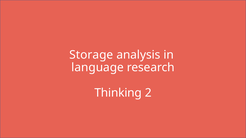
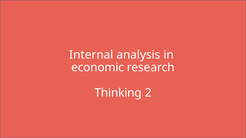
Storage: Storage -> Internal (91, 55)
language: language -> economic (98, 68)
